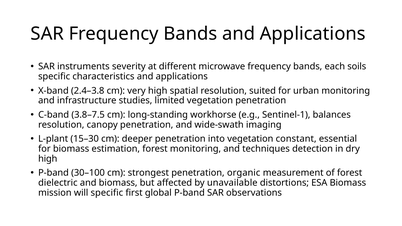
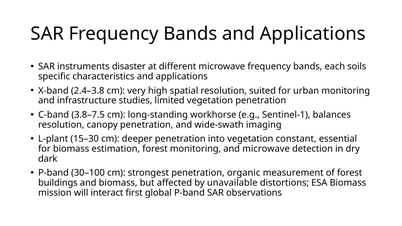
severity: severity -> disaster (129, 67)
and techniques: techniques -> microwave (266, 149)
high: high -> dark (48, 159)
dielectric: dielectric -> buildings (58, 183)
will specific: specific -> interact (107, 193)
